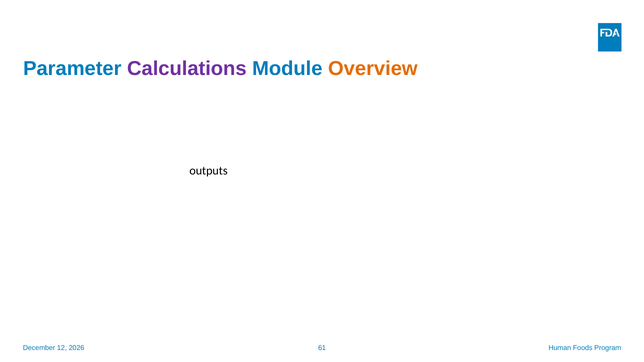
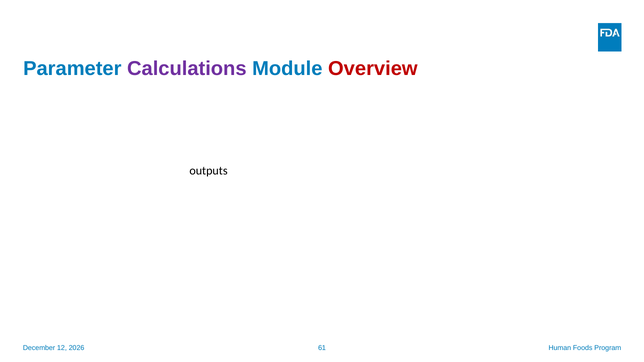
Overview colour: orange -> red (373, 69)
